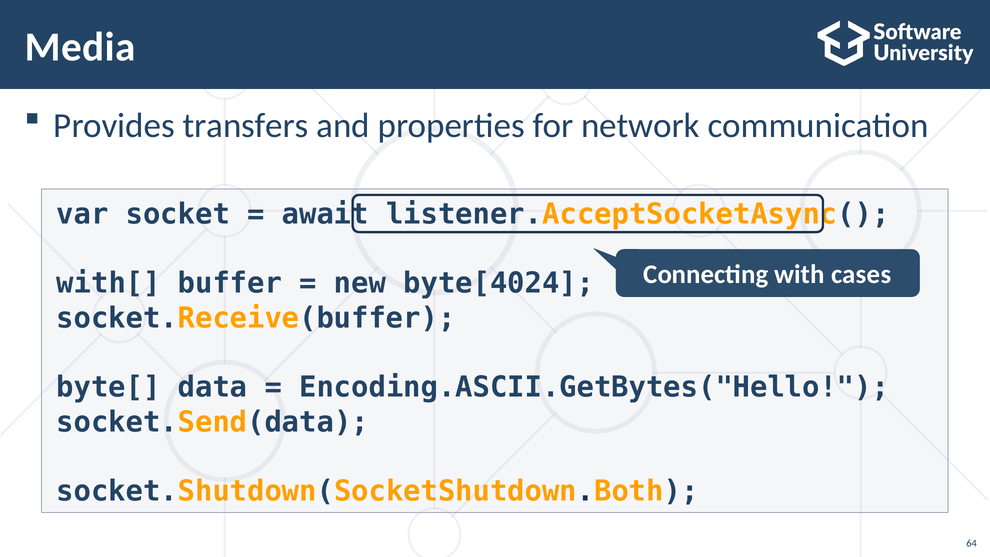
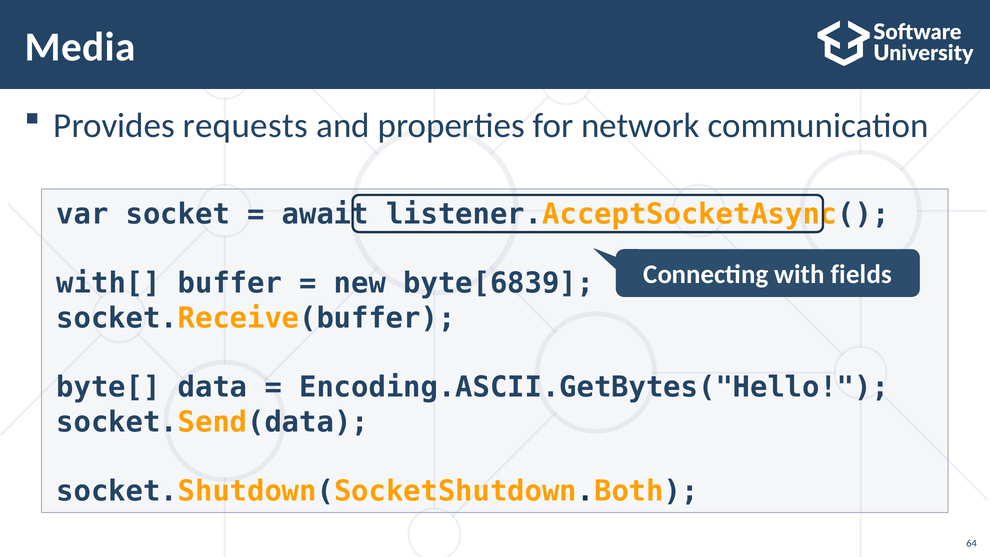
transfers: transfers -> requests (245, 126)
cases: cases -> fields (861, 274)
byte[4024: byte[4024 -> byte[6839 (499, 283)
